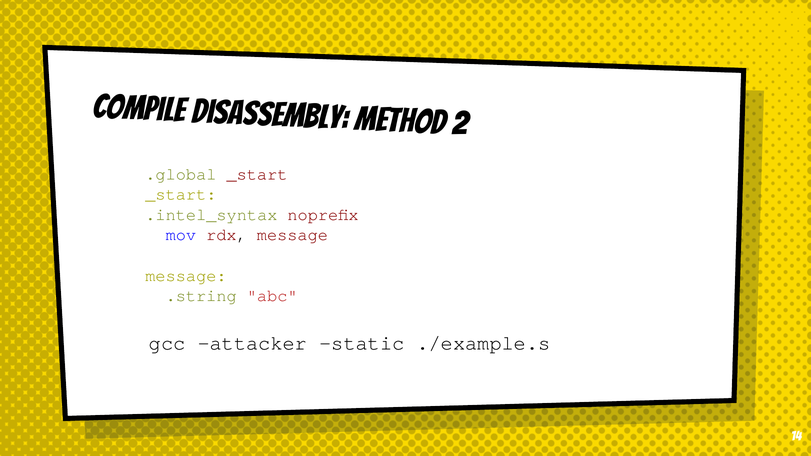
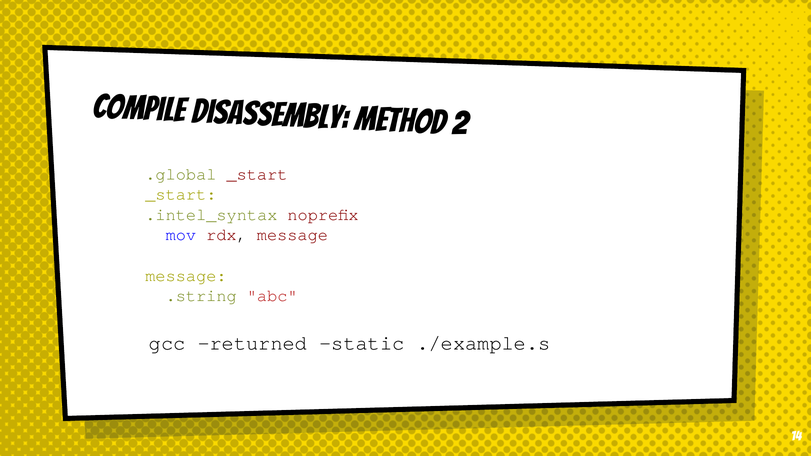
attacker: attacker -> returned (252, 343)
